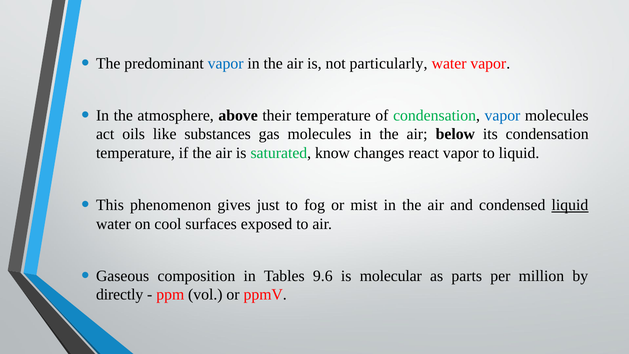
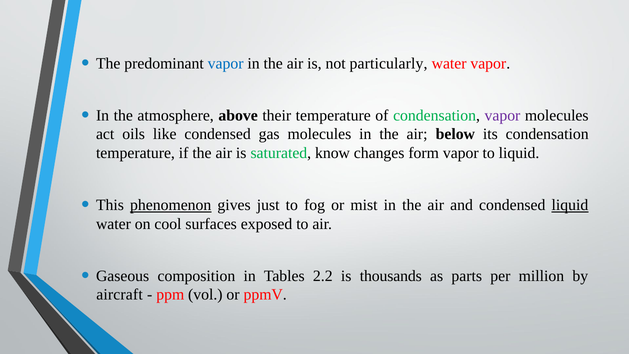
vapor colour: blue -> purple (502, 115)
like substances: substances -> condensed (218, 134)
react: react -> form (424, 153)
phenomenon underline: none -> present (171, 205)
9.6: 9.6 -> 2.2 (323, 276)
molecular: molecular -> thousands (391, 276)
directly: directly -> aircraft (120, 295)
